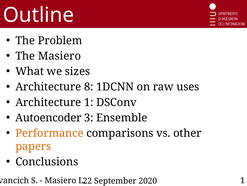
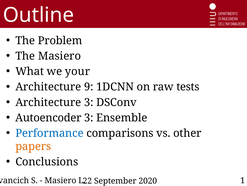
sizes: sizes -> your (77, 71)
8: 8 -> 9 (89, 87)
uses: uses -> tests (188, 87)
Architecture 1: 1 -> 3 (89, 102)
Performance colour: orange -> blue (49, 133)
